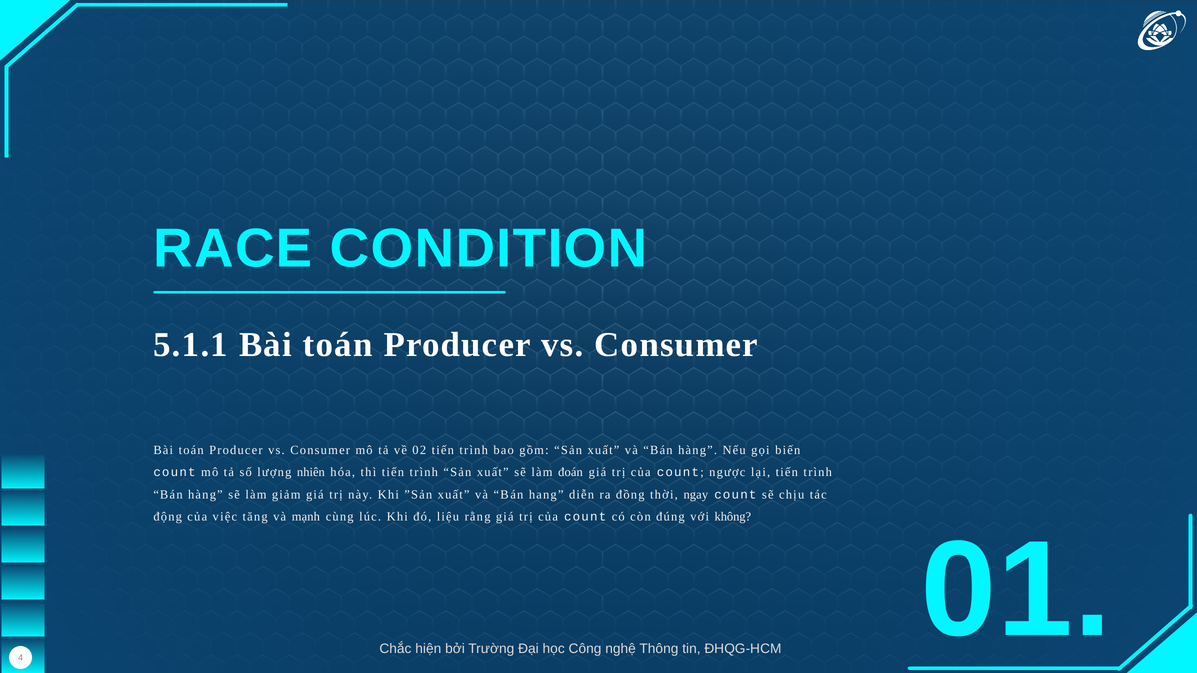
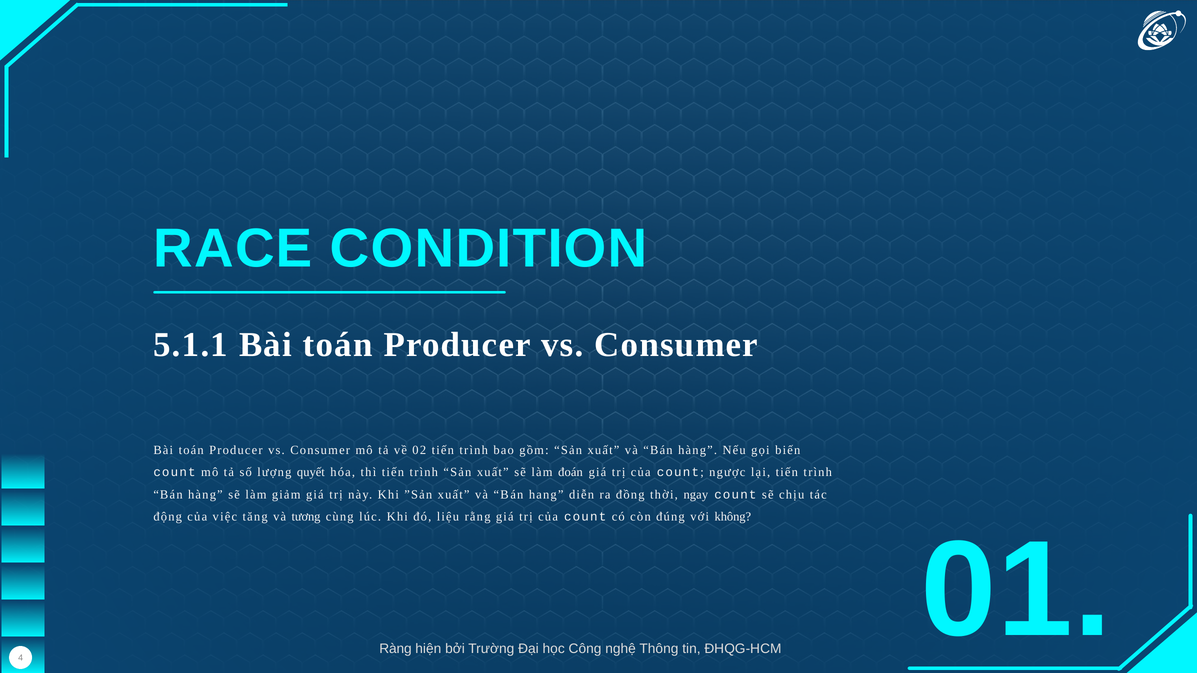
nhiên: nhiên -> quyết (311, 472)
mạnh: mạnh -> tương (306, 517)
Chắc: Chắc -> Ràng (395, 649)
